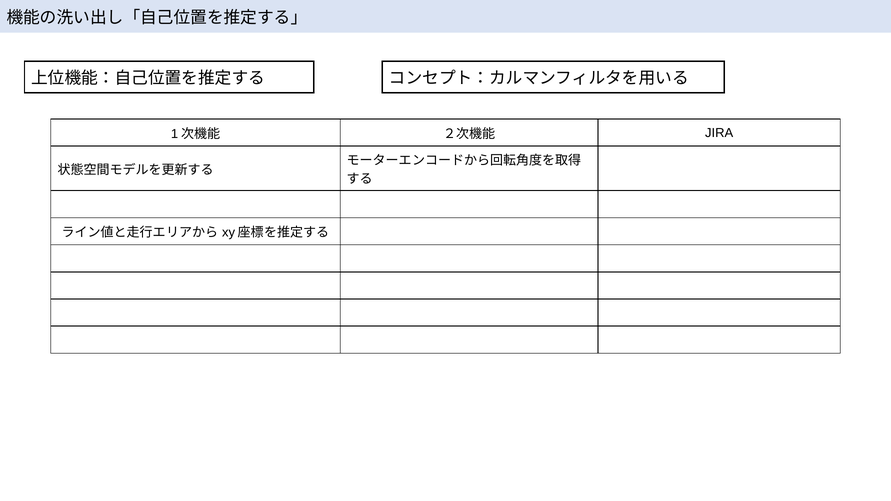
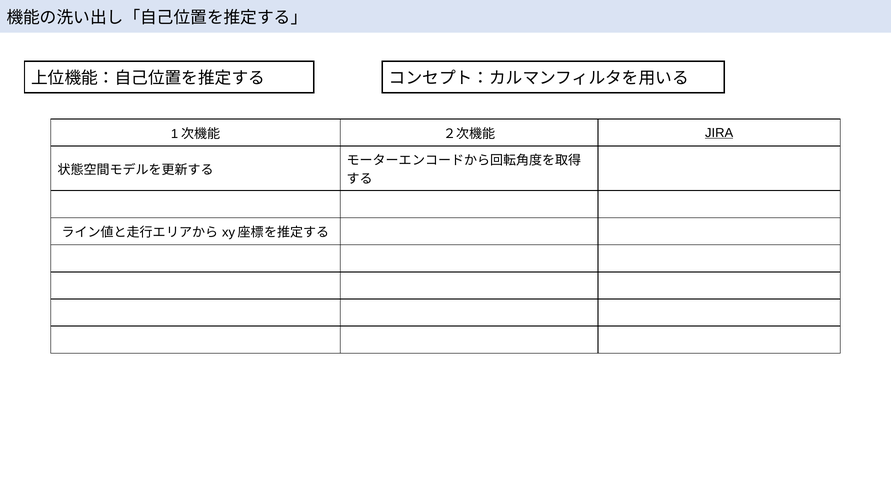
JIRA underline: none -> present (719, 133)
